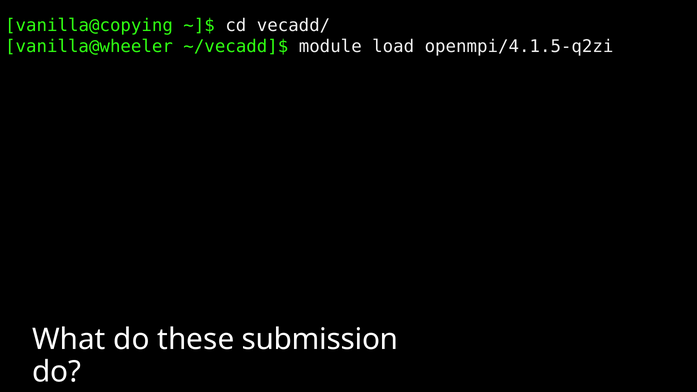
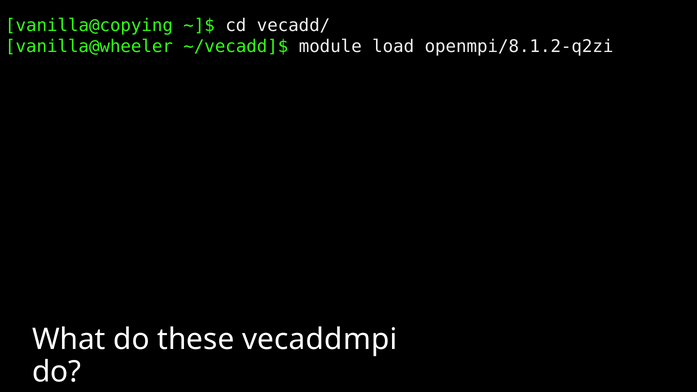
openmpi/4.1.5-q2zi: openmpi/4.1.5-q2zi -> openmpi/8.1.2-q2zi (519, 46)
submission: submission -> vecaddmpi (320, 340)
